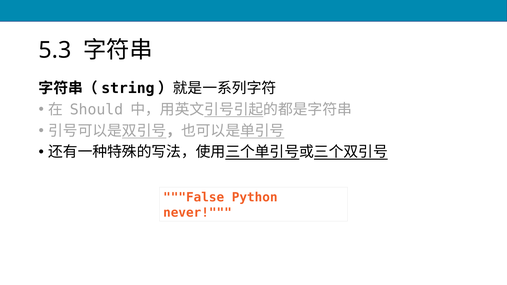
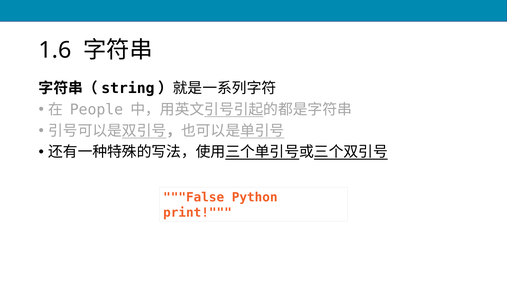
5.3: 5.3 -> 1.6 (55, 50)
Should: Should -> People (96, 110)
never: never -> print (197, 213)
